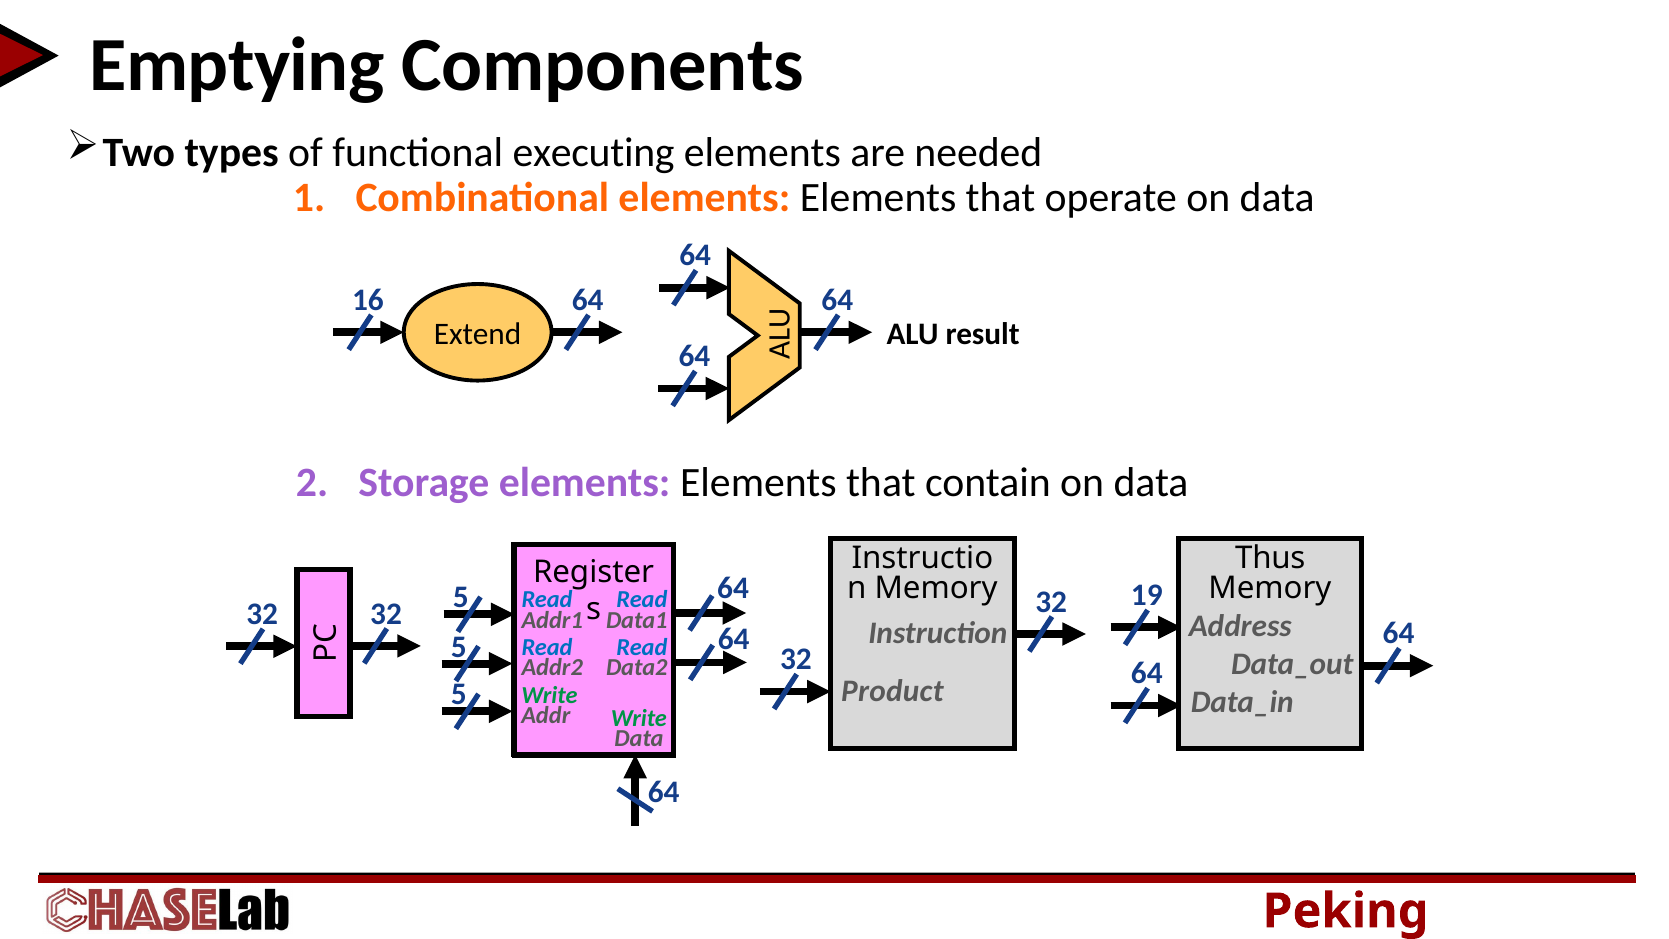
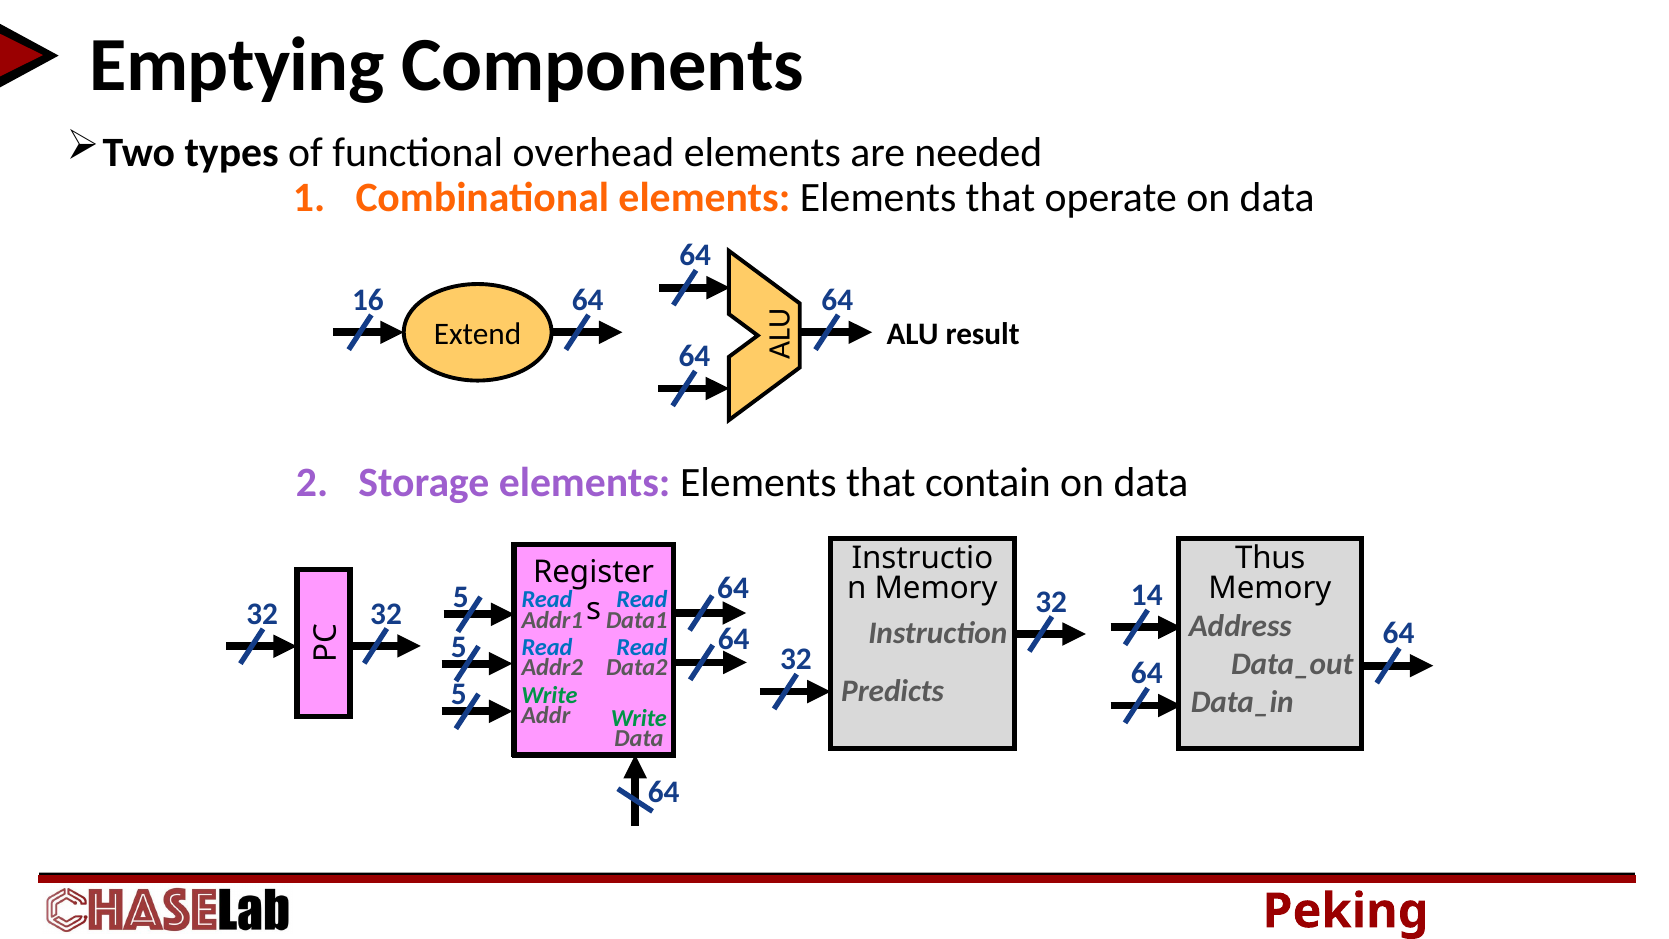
executing: executing -> overhead (593, 153)
19: 19 -> 14 (1147, 595)
Product: Product -> Predicts (893, 691)
